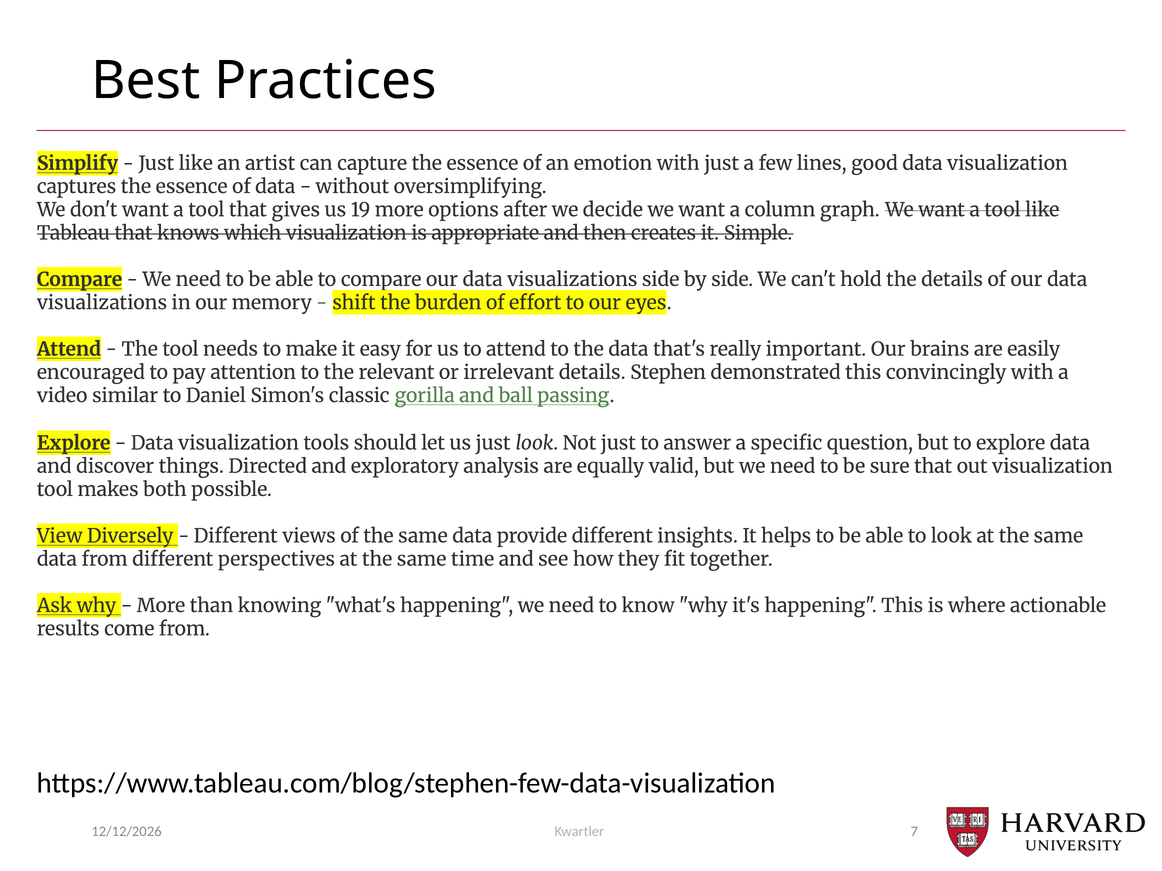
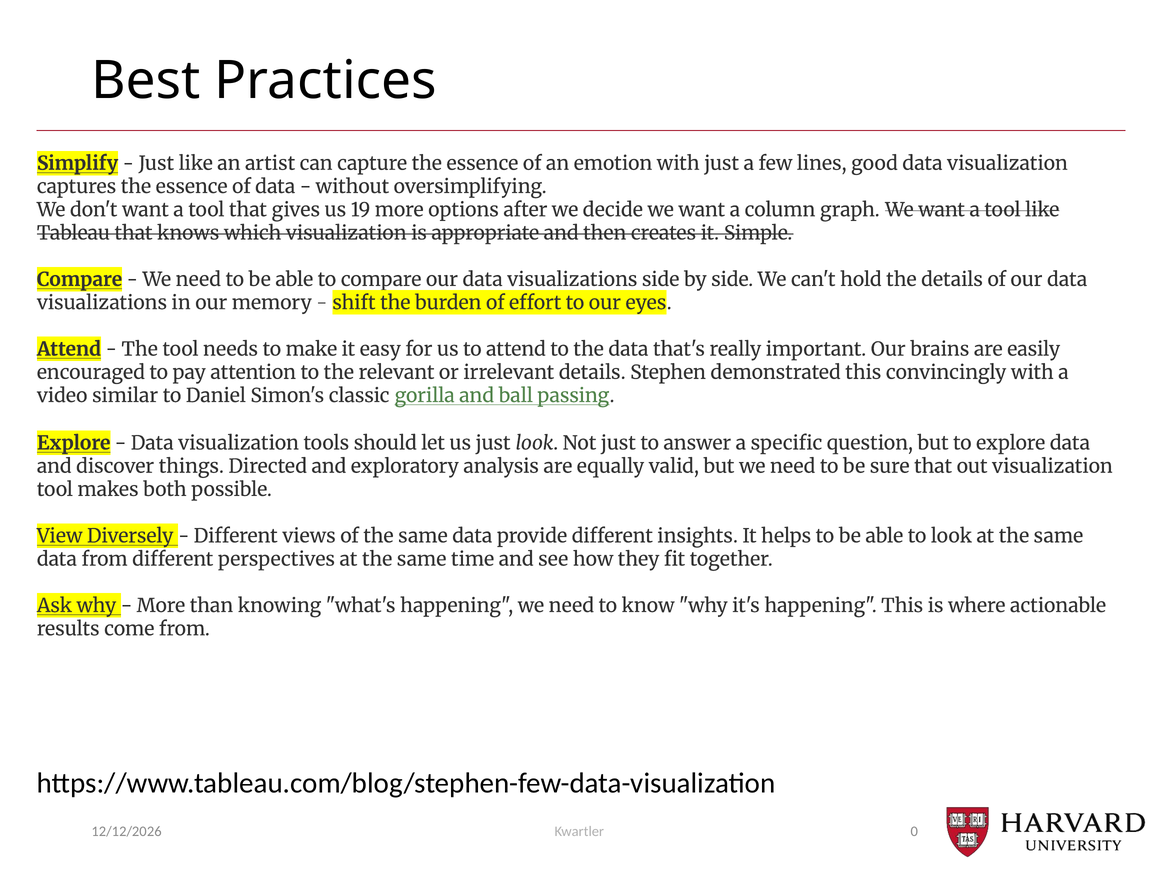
7: 7 -> 0 (914, 832)
